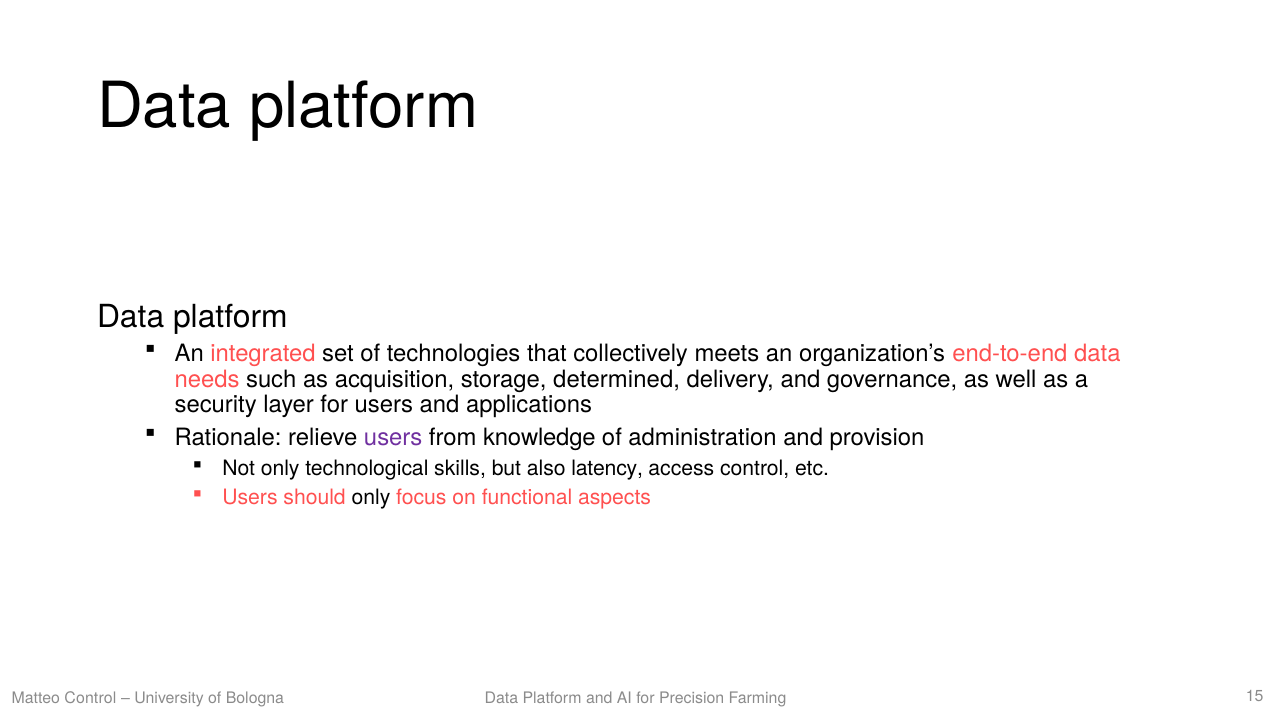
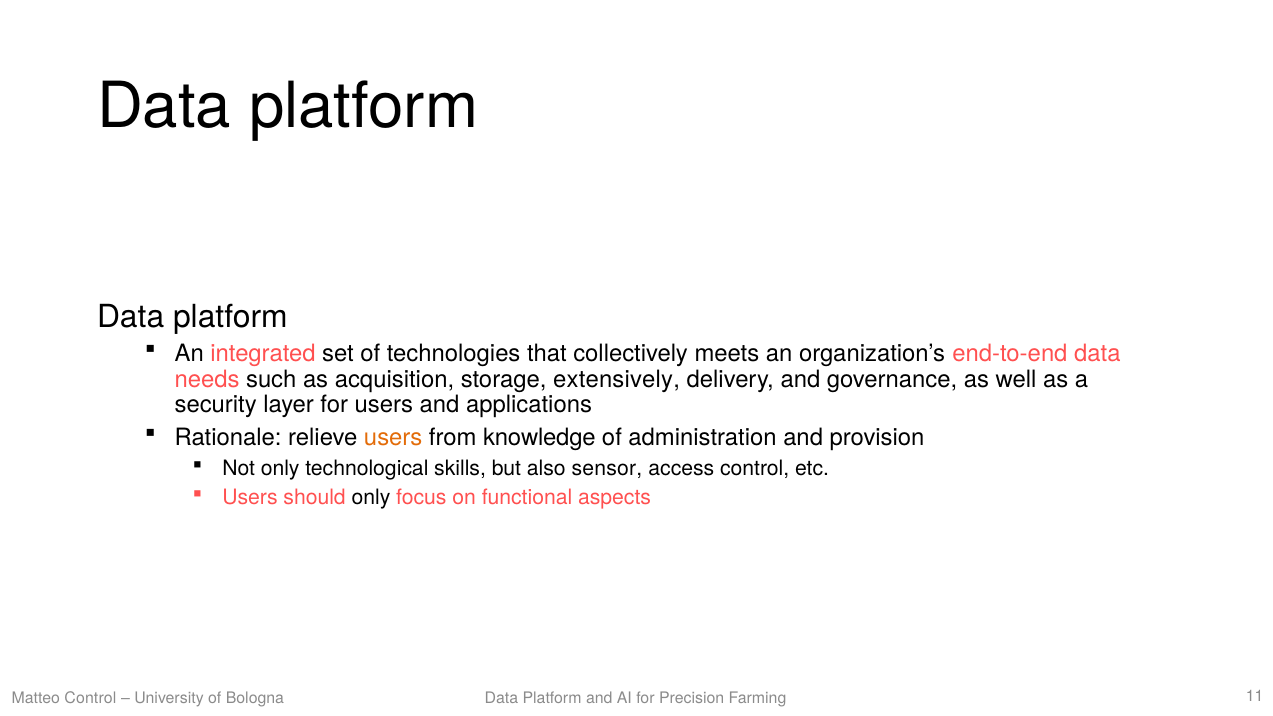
determined: determined -> extensively (617, 379)
users colour: purple -> orange (393, 438)
latency: latency -> sensor (607, 468)
15: 15 -> 11 (1255, 696)
